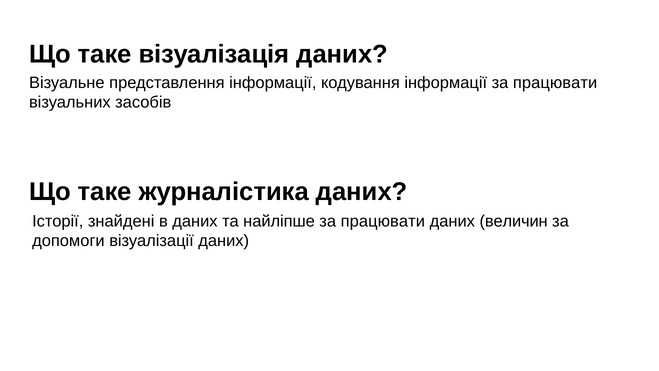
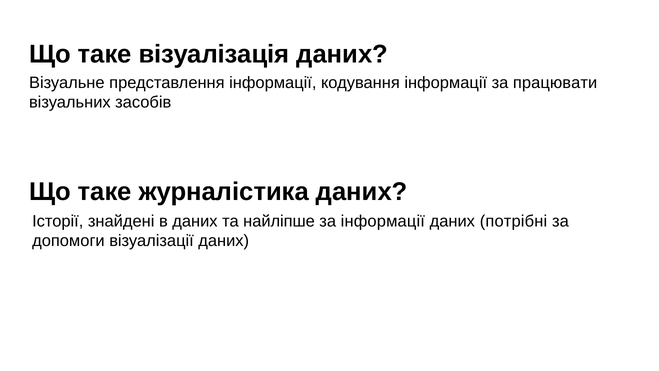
працювати: працювати -> інформації (383, 221)
величин: величин -> потрібні (513, 221)
